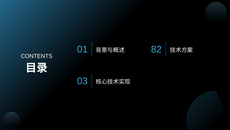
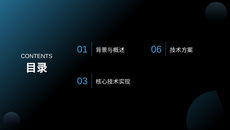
82: 82 -> 06 (156, 49)
